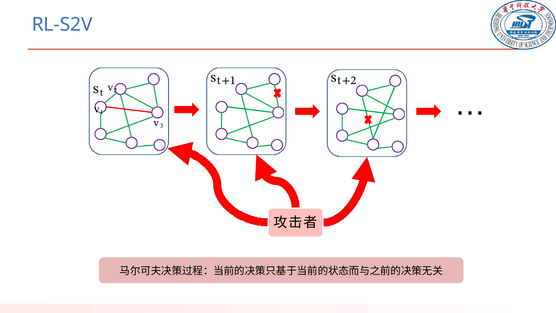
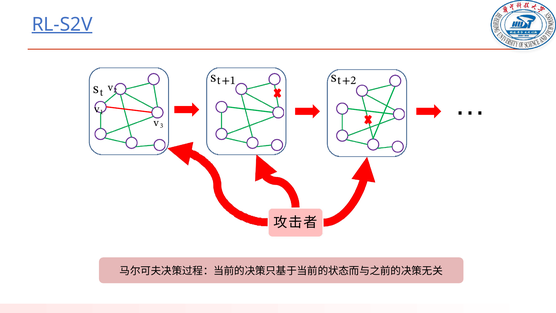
RL-S2V underline: none -> present (62, 24)
